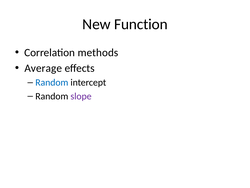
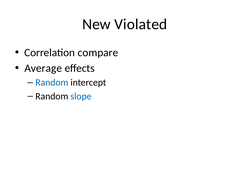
Function: Function -> Violated (141, 24)
methods: methods -> compare (98, 52)
slope colour: purple -> blue (81, 96)
